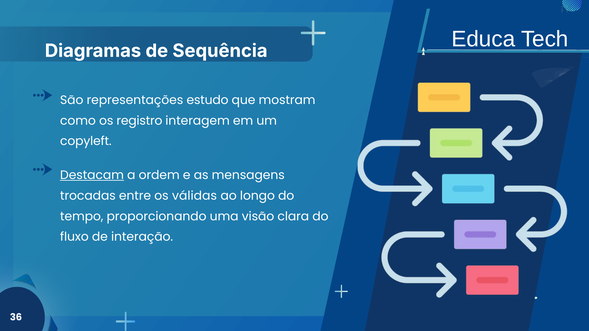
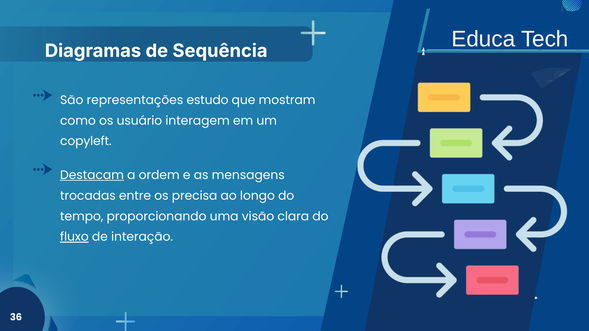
registro: registro -> usuário (139, 121)
válidas: válidas -> precisa (195, 196)
fluxo underline: none -> present (74, 237)
